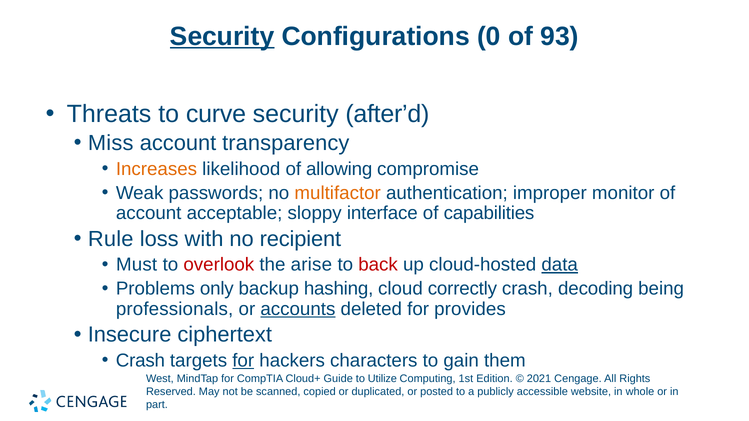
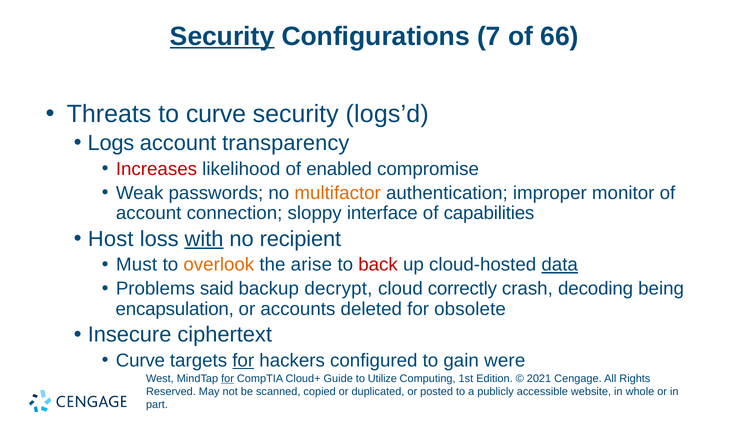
0: 0 -> 7 (489, 37)
93: 93 -> 66 (559, 37)
after’d: after’d -> logs’d (387, 114)
Miss: Miss -> Logs (111, 143)
Increases colour: orange -> red (156, 169)
allowing: allowing -> enabled (339, 169)
acceptable: acceptable -> connection (234, 213)
Rule: Rule -> Host (111, 239)
with underline: none -> present (204, 239)
overlook colour: red -> orange (219, 265)
only: only -> said (217, 289)
hashing: hashing -> decrypt (338, 289)
professionals: professionals -> encapsulation (175, 309)
accounts underline: present -> none (298, 309)
provides: provides -> obsolete (470, 309)
Crash: Crash -> Curve (140, 361)
characters: characters -> configured (374, 361)
them: them -> were (505, 361)
for underline: none -> present (228, 379)
